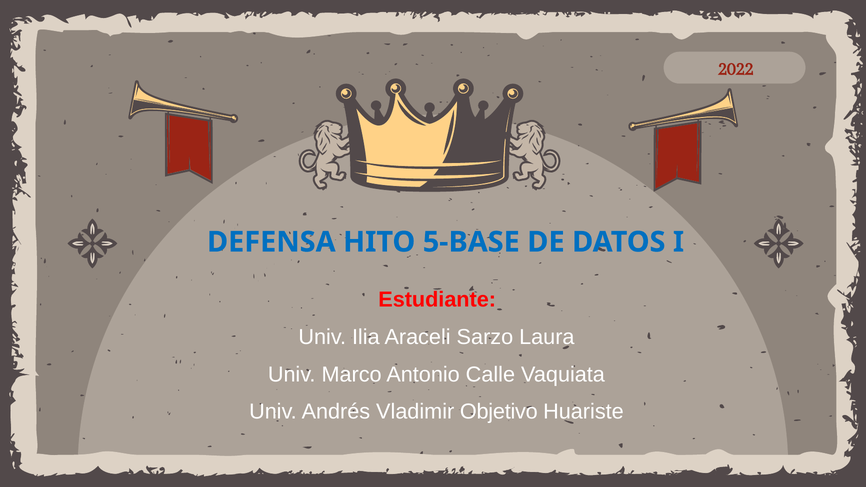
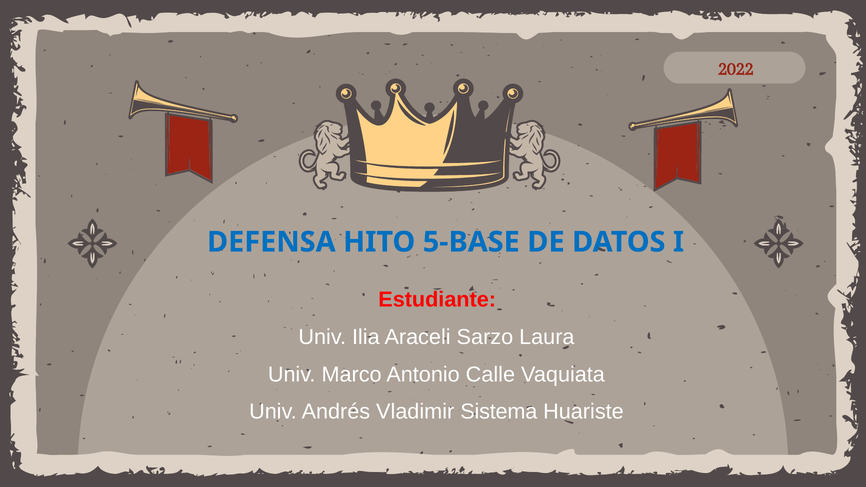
Objetivo: Objetivo -> Sistema (499, 412)
